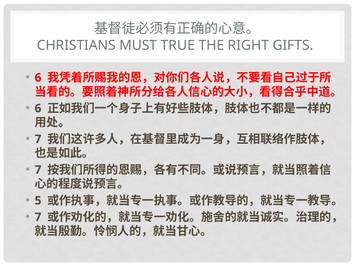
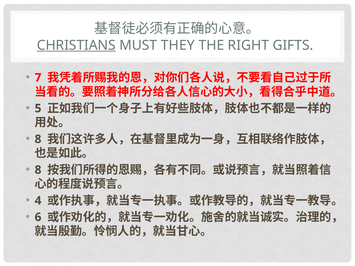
CHRISTIANS underline: none -> present (76, 45)
TRUE: TRUE -> THEY (178, 45)
6: 6 -> 7 (38, 78)
6: 6 -> 5 (38, 109)
7: 7 -> 8 (38, 139)
7: 7 -> 8 (38, 170)
5: 5 -> 4 (38, 201)
7: 7 -> 6 (38, 217)
